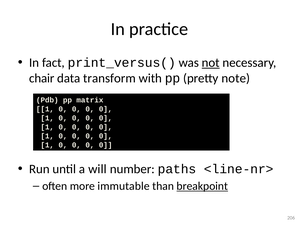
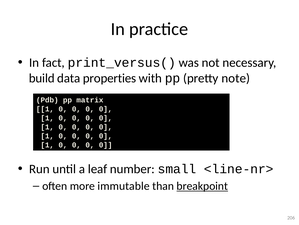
not underline: present -> none (211, 62)
chair: chair -> build (42, 78)
transform: transform -> properties (110, 78)
will: will -> leaf (98, 168)
paths: paths -> small (177, 168)
